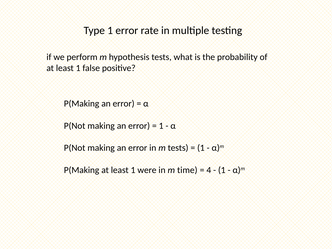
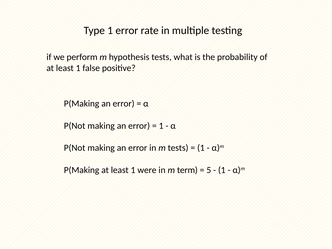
time: time -> term (187, 170)
4: 4 -> 5 (209, 170)
